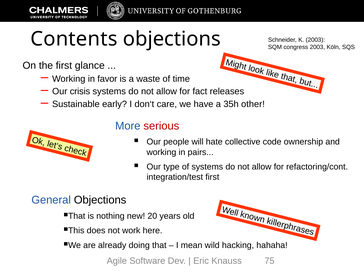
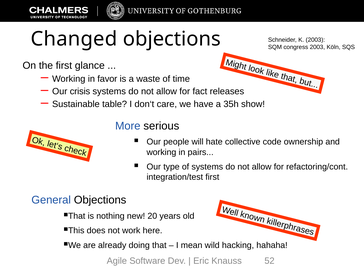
Contents: Contents -> Changed (74, 39)
early: early -> table (115, 104)
other: other -> show (253, 104)
serious colour: red -> black (161, 126)
75: 75 -> 52 (269, 261)
